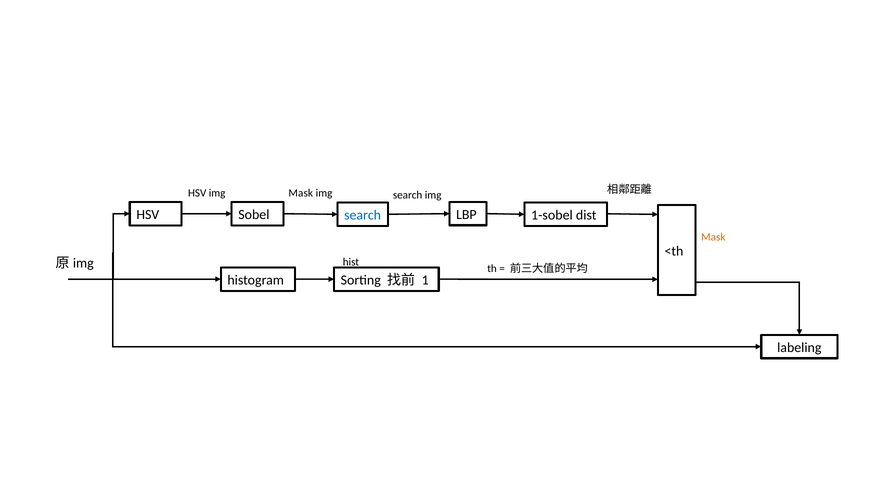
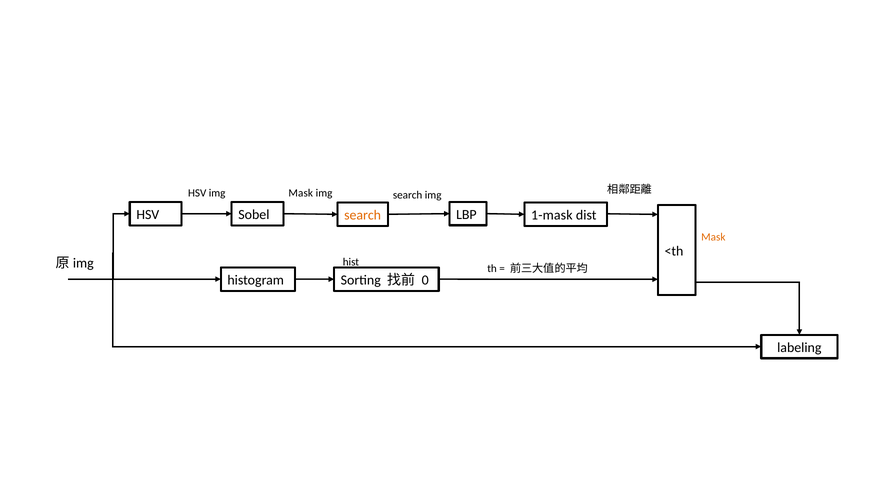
search colour: blue -> orange (363, 215)
1-sobel: 1-sobel -> 1-mask (552, 215)
1: 1 -> 0 (425, 280)
